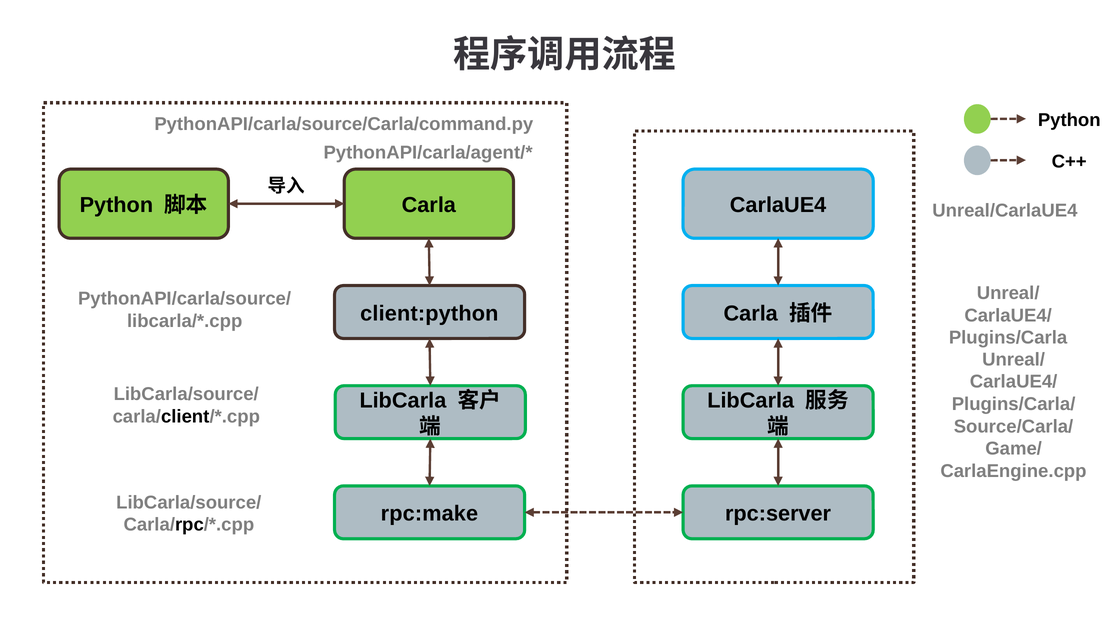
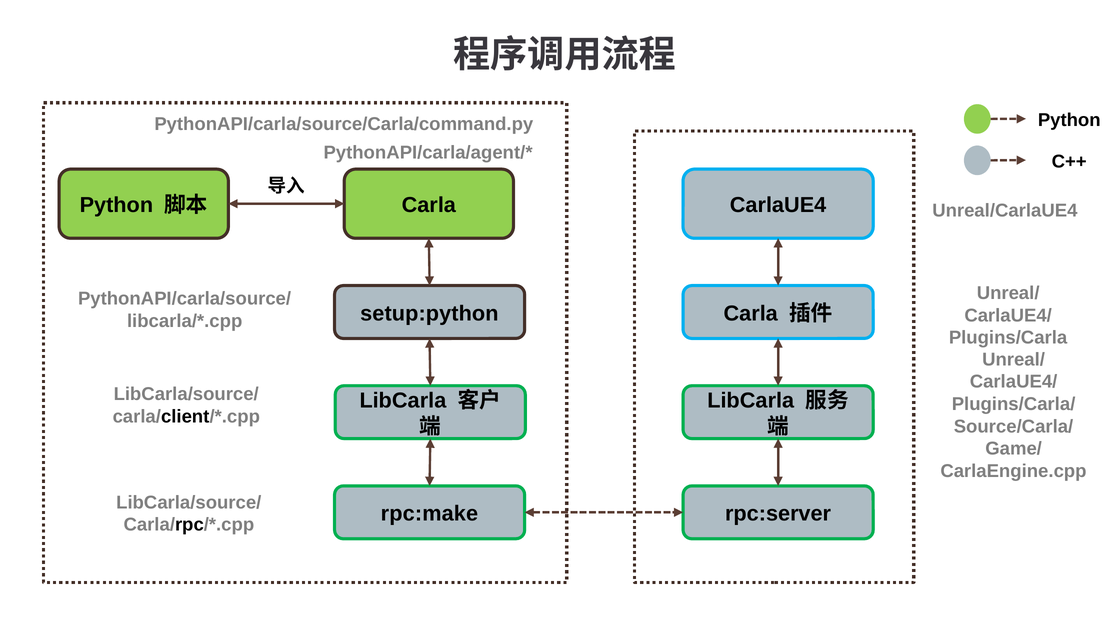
client:python: client:python -> setup:python (429, 313)
